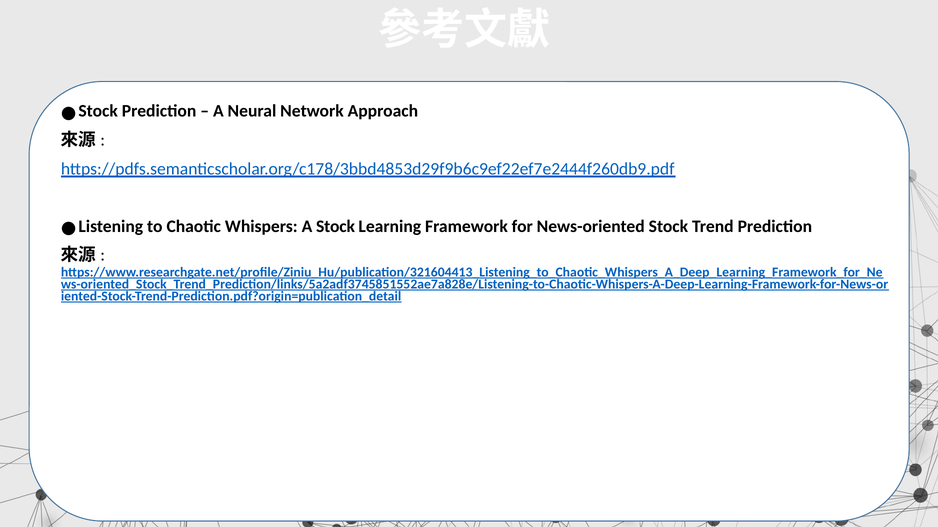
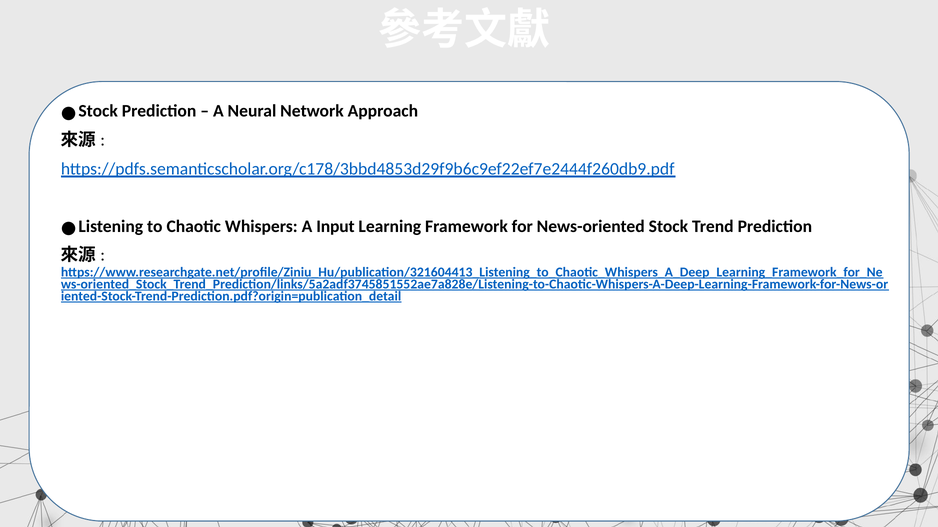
A Stock: Stock -> Input (335, 227)
